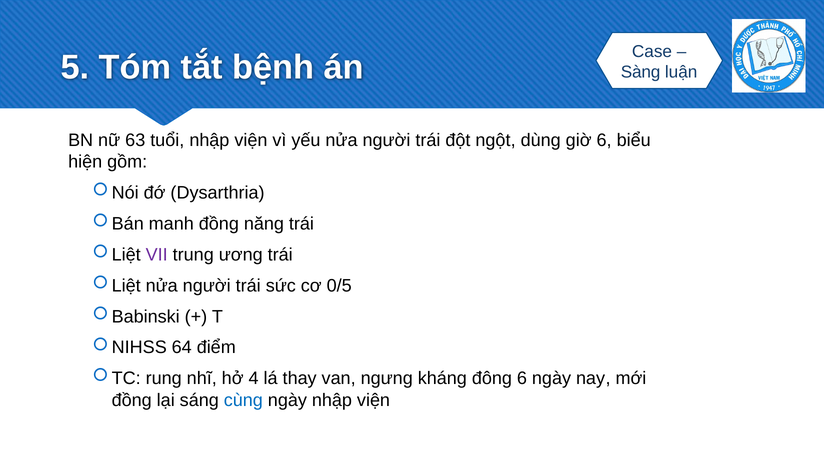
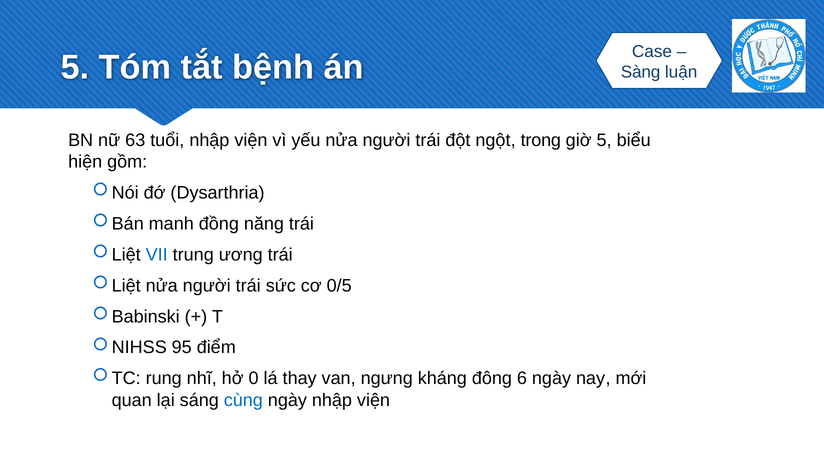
dùng: dùng -> trong (541, 140)
giờ 6: 6 -> 5 (604, 140)
VII colour: purple -> blue (157, 254)
64: 64 -> 95 (182, 347)
4: 4 -> 0 (254, 378)
đồng: đồng -> quan (132, 400)
